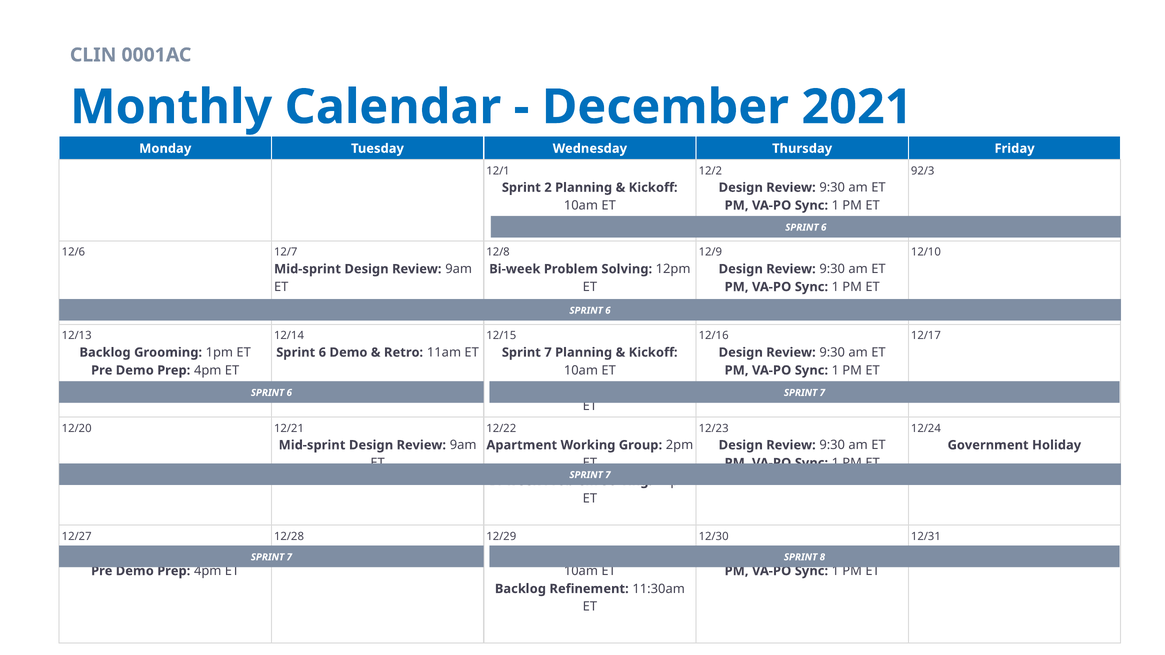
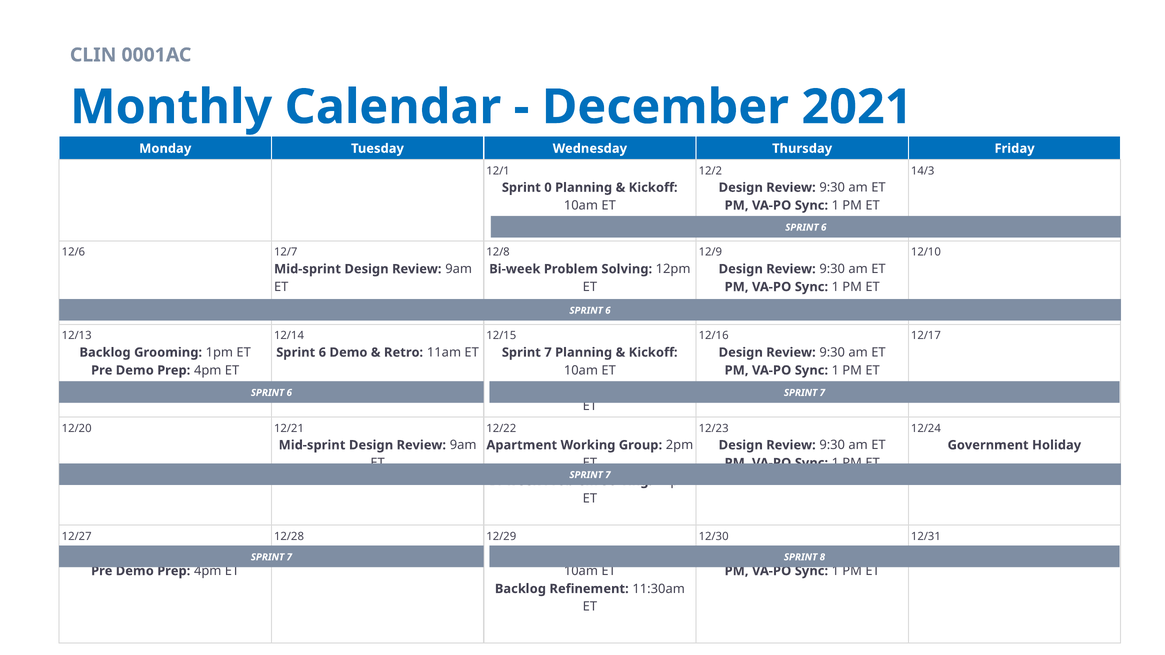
92/3: 92/3 -> 14/3 (923, 171)
2: 2 -> 0 (548, 188)
